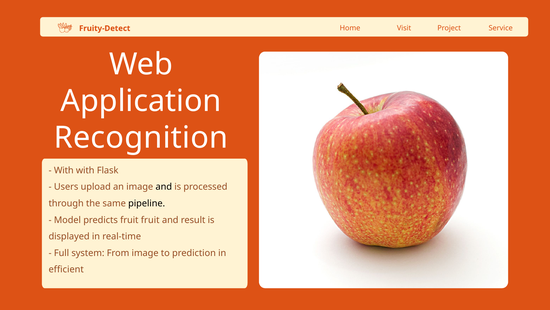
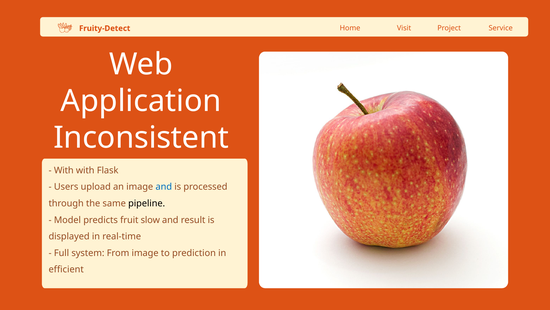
Recognition: Recognition -> Inconsistent (141, 137)
and colour: black -> blue (164, 187)
fruit fruit: fruit -> slow (150, 220)
